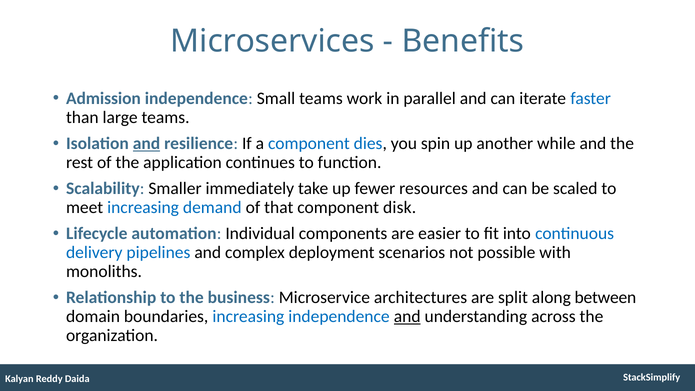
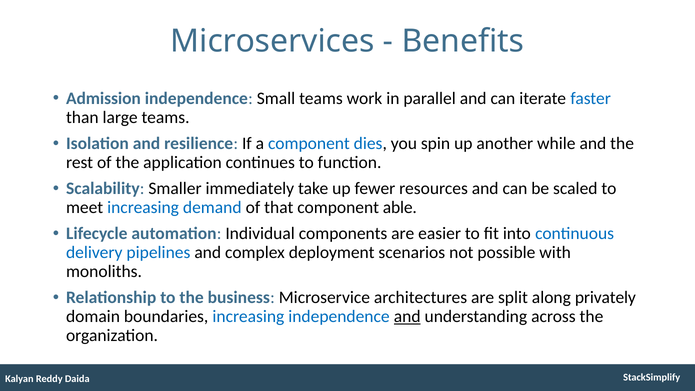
and underline: present -> none (147, 144)
disk: disk -> able (400, 207)
between: between -> privately (605, 297)
